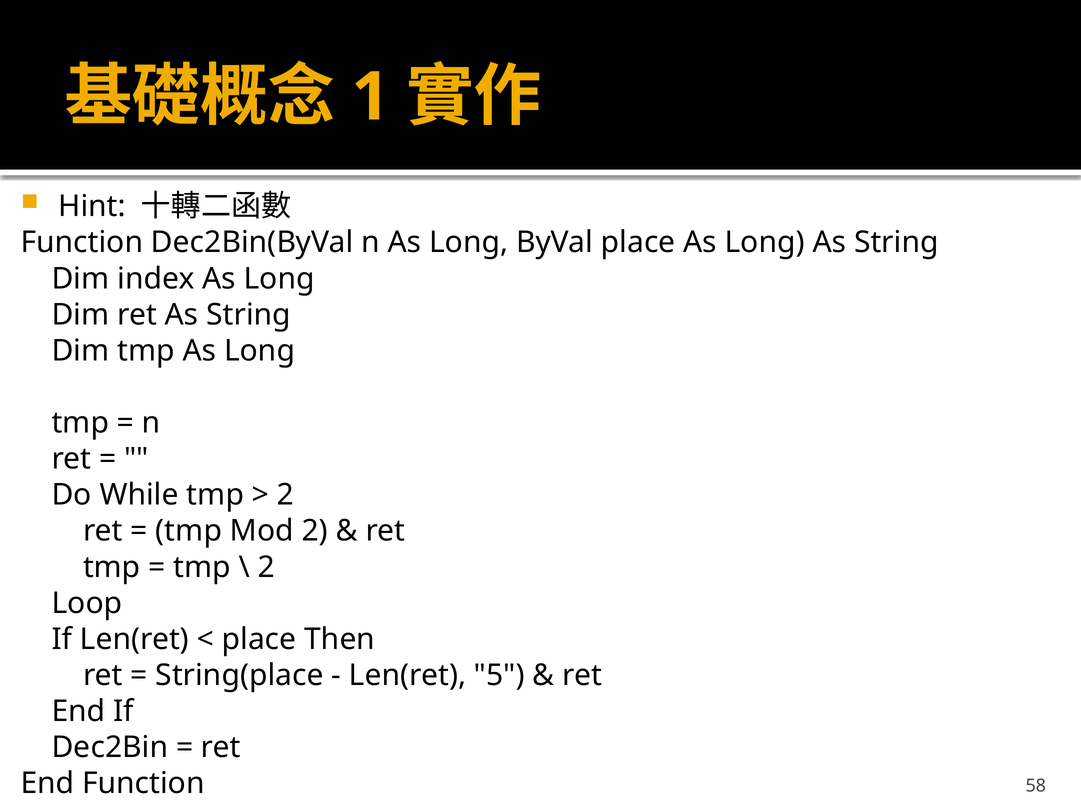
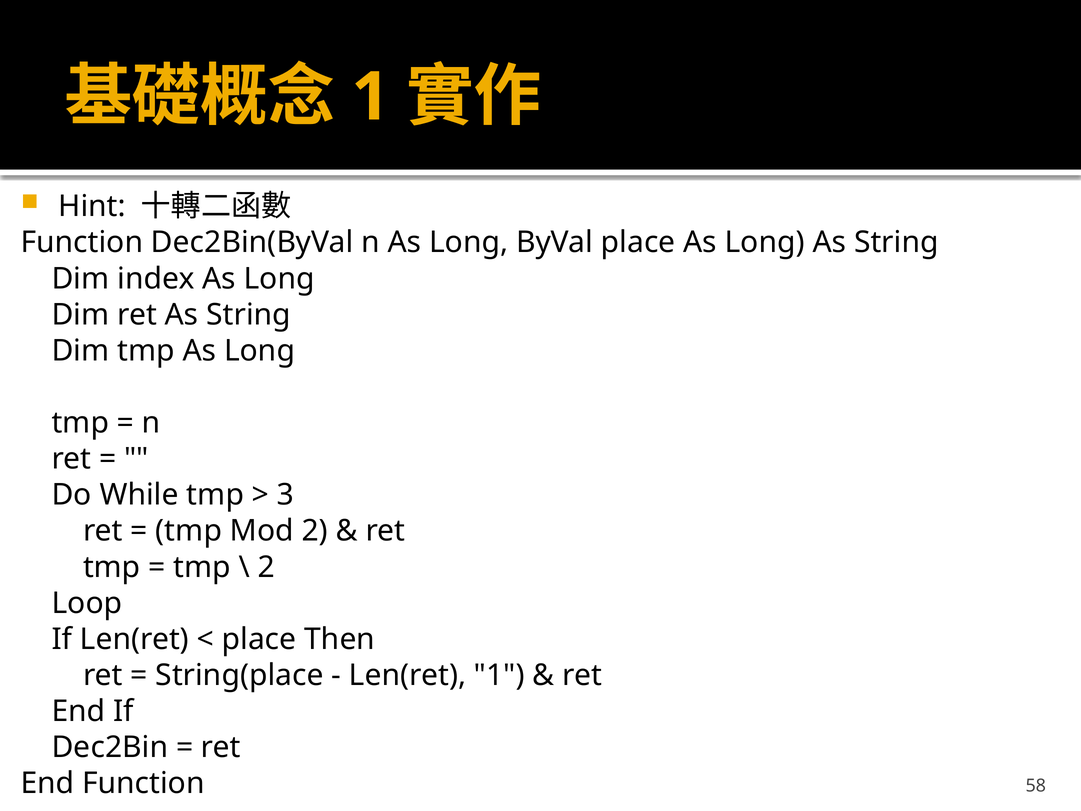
2: 2 -> 3 (285, 495)
Len(ret 5: 5 -> 1 (499, 675)
